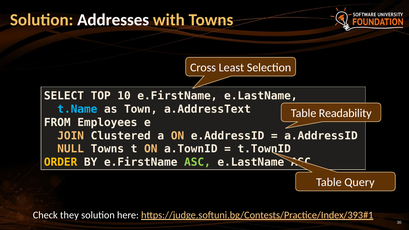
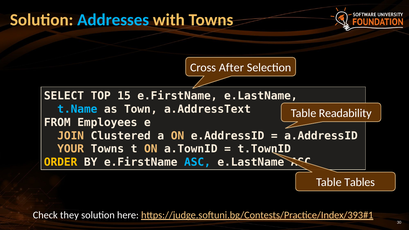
Addresses colour: white -> light blue (113, 20)
Least: Least -> After (231, 68)
10: 10 -> 15 (124, 96)
NULL: NULL -> YOUR (71, 149)
ASC colour: light green -> light blue (197, 162)
Query: Query -> Tables (360, 182)
